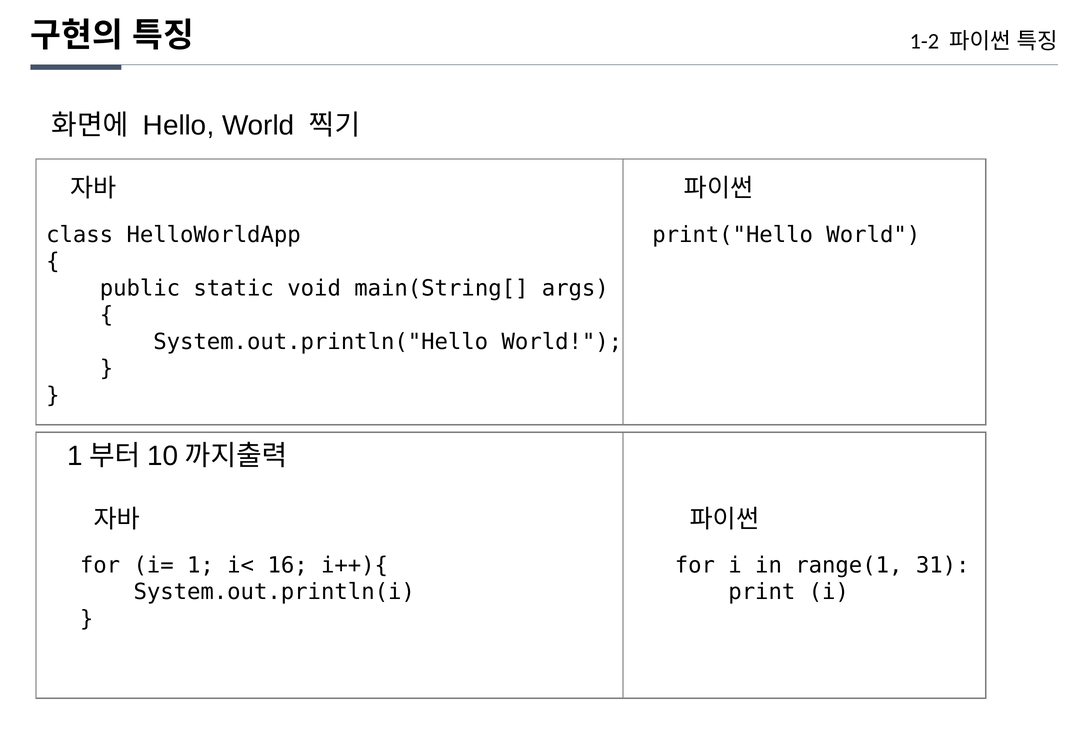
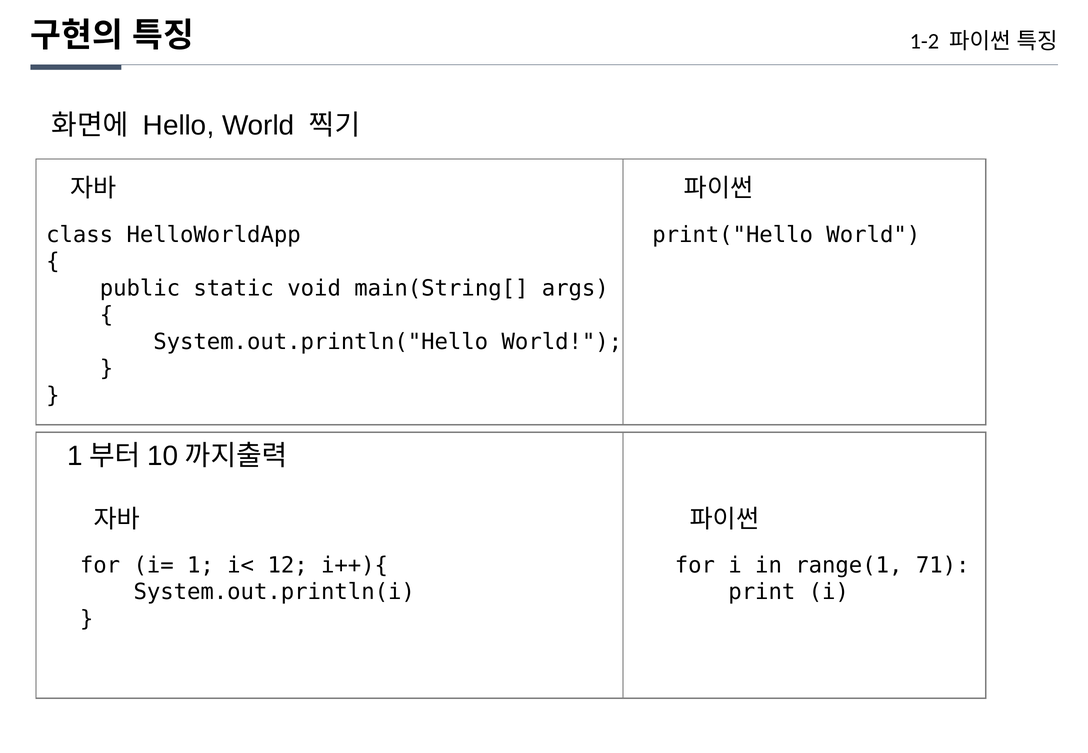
16: 16 -> 12 (288, 566)
31: 31 -> 71 (943, 565)
